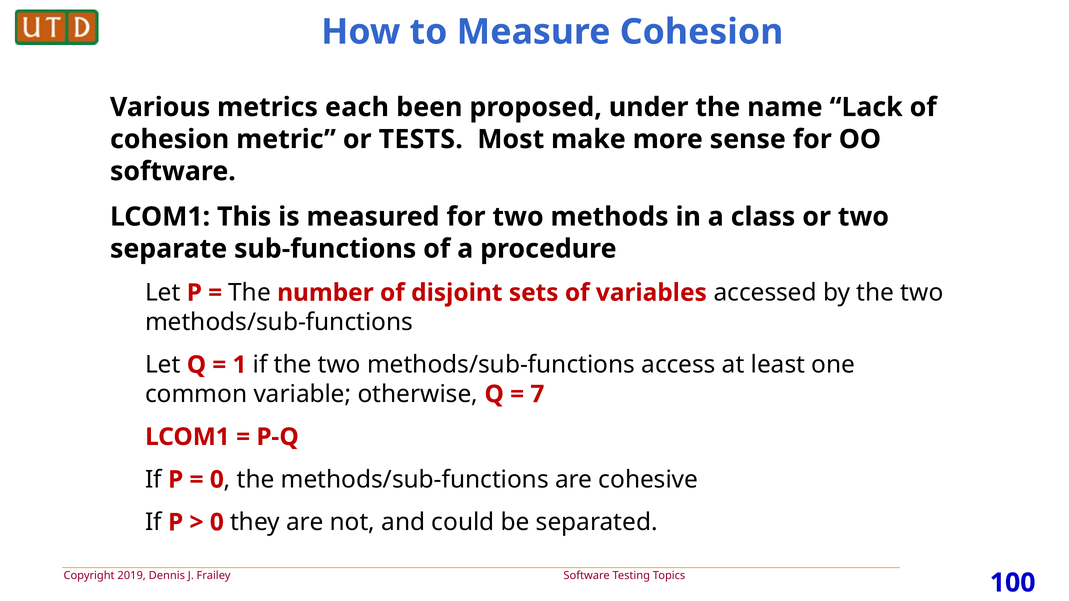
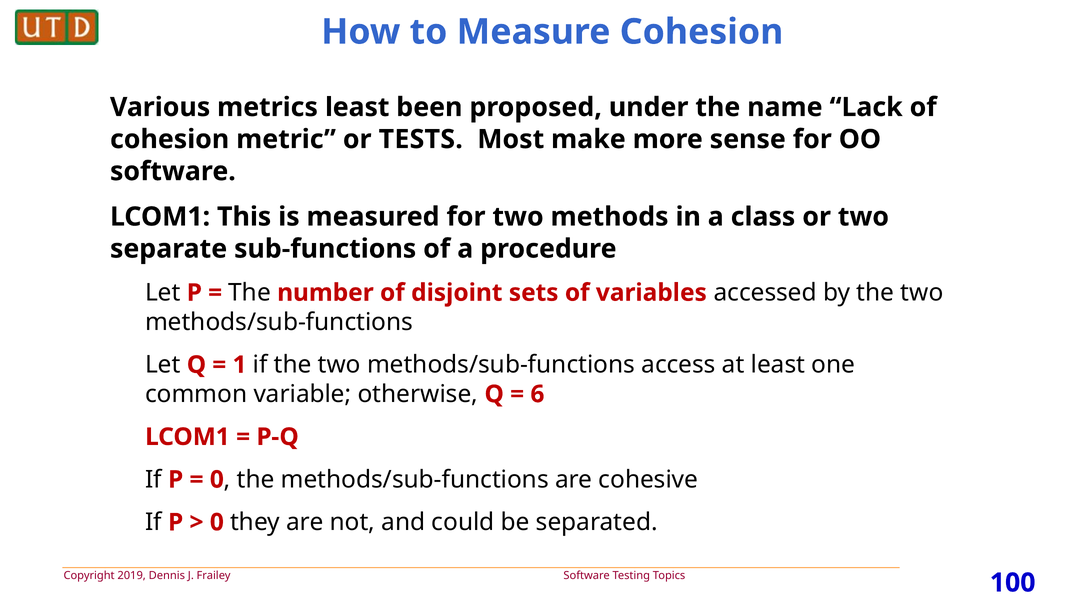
metrics each: each -> least (357, 107)
7: 7 -> 6 (537, 394)
